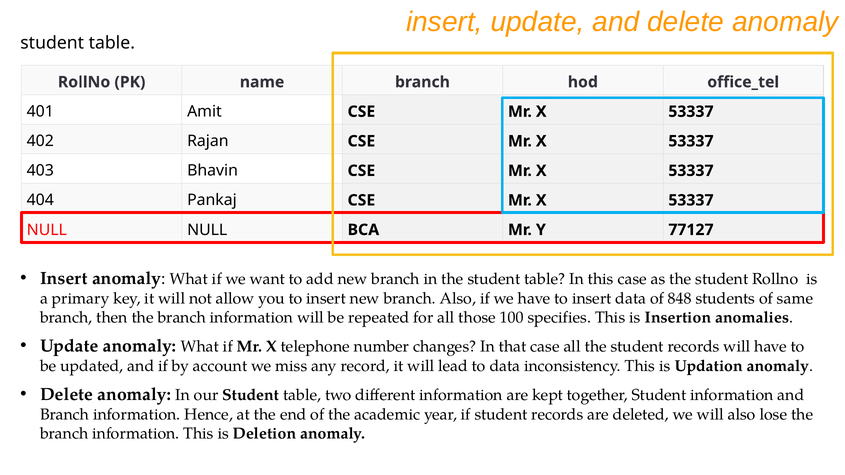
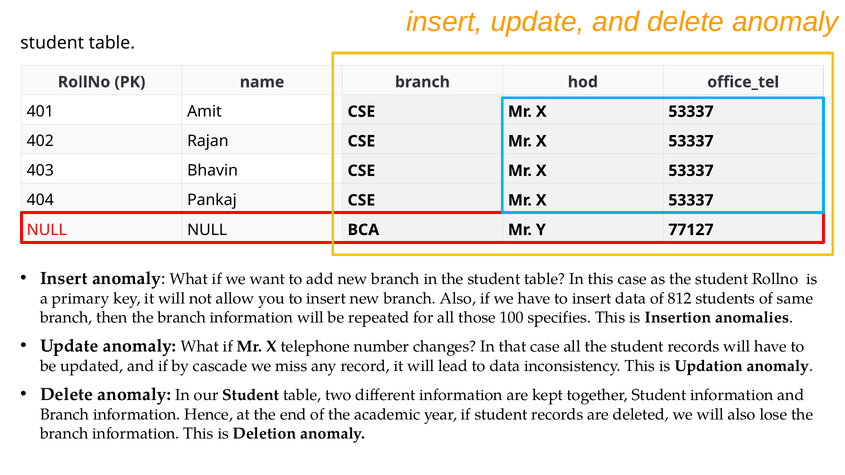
848: 848 -> 812 (680, 299)
account: account -> cascade (220, 366)
